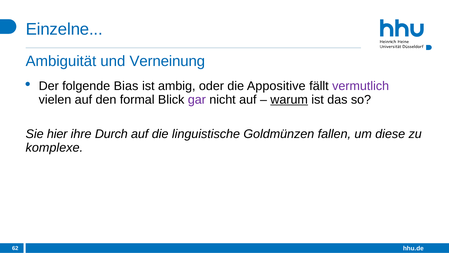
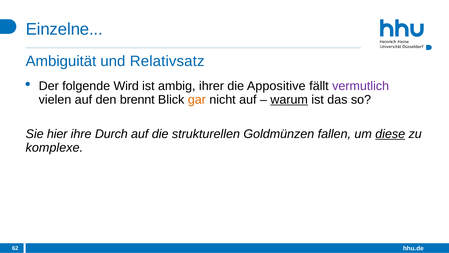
Verneinung: Verneinung -> Relativsatz (167, 61)
Bias: Bias -> Wird (126, 86)
oder: oder -> ihrer (211, 86)
formal: formal -> brennt (137, 100)
gar colour: purple -> orange (197, 100)
linguistische: linguistische -> strukturellen (206, 134)
diese underline: none -> present (390, 134)
